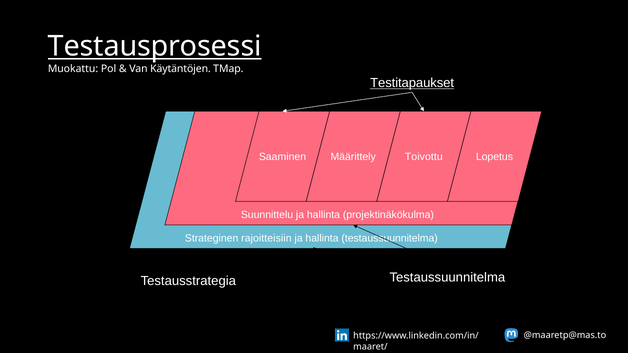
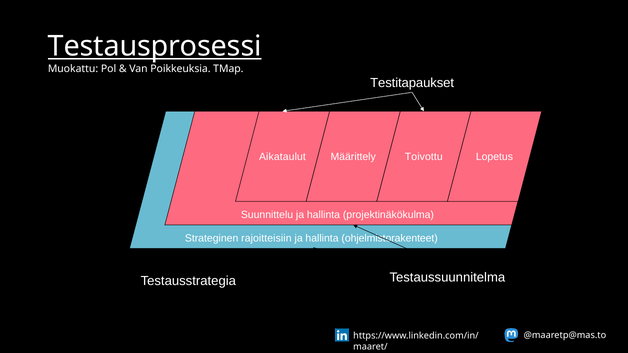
Käytäntöjen: Käytäntöjen -> Poikkeuksia (180, 69)
Testitapaukset underline: present -> none (412, 83)
Saaminen: Saaminen -> Aikataulut (282, 157)
hallinta testaussuunnitelma: testaussuunnitelma -> ohjelmistorakenteet (390, 238)
